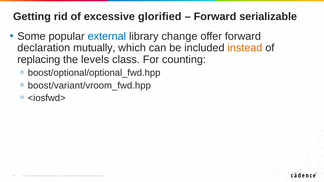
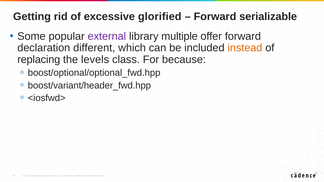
external colour: blue -> purple (107, 36)
change: change -> multiple (180, 36)
mutually: mutually -> different (94, 48)
counting: counting -> because (184, 60)
boost/variant/vroom_fwd.hpp: boost/variant/vroom_fwd.hpp -> boost/variant/header_fwd.hpp (89, 86)
